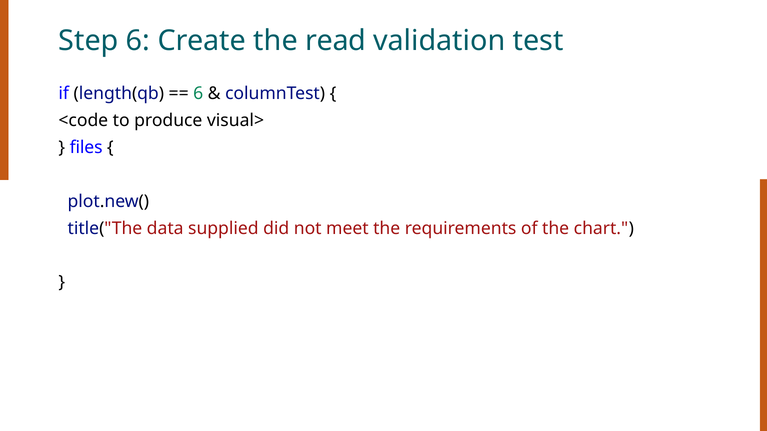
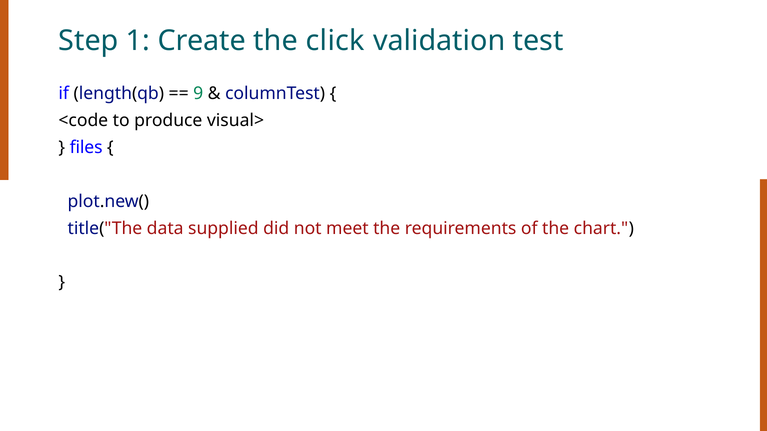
Step 6: 6 -> 1 (138, 41)
read: read -> click (335, 41)
6: 6 -> 9 (198, 94)
